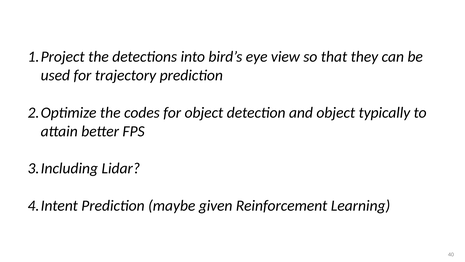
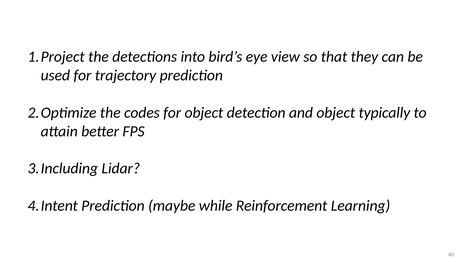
given: given -> while (216, 205)
